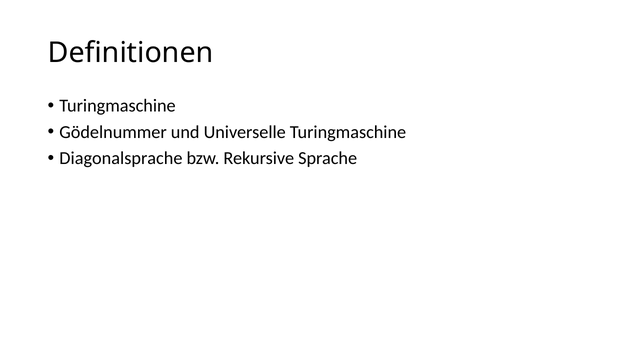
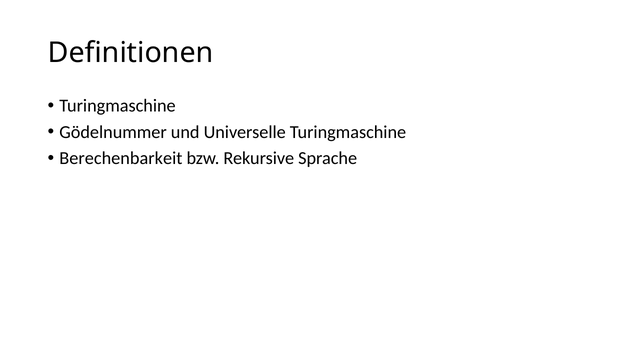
Diagonalsprache: Diagonalsprache -> Berechenbarkeit (121, 158)
